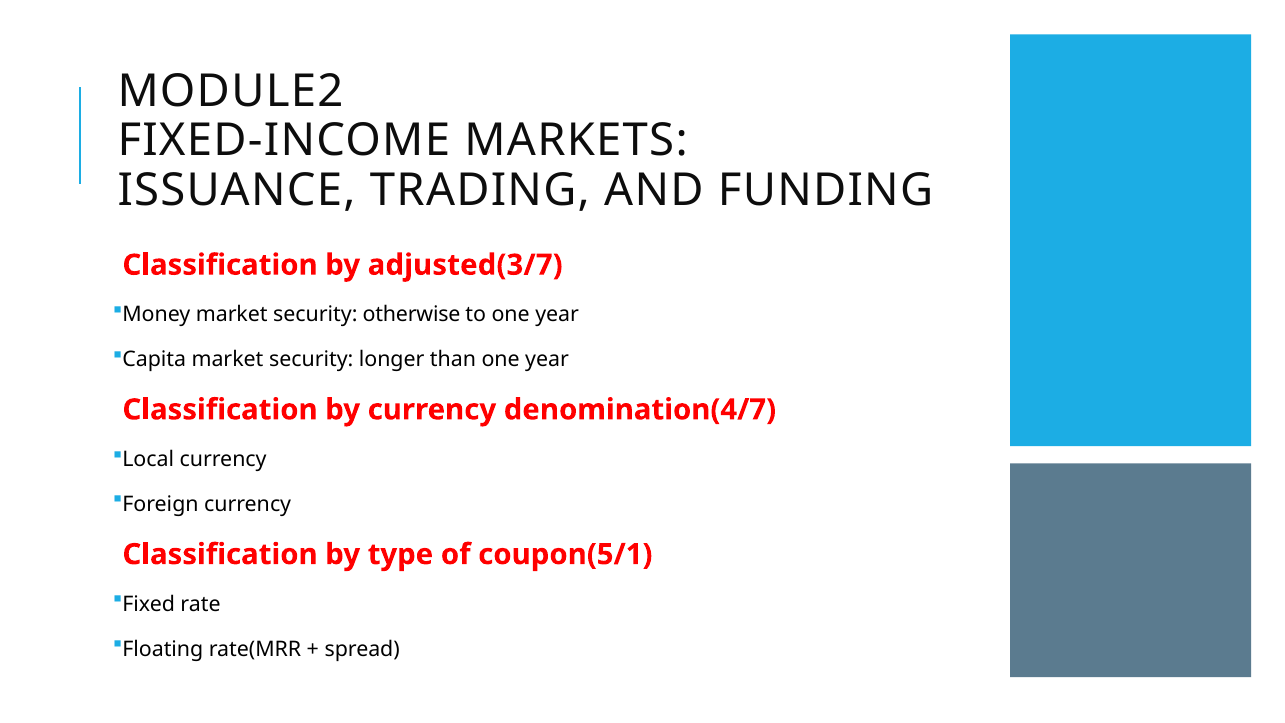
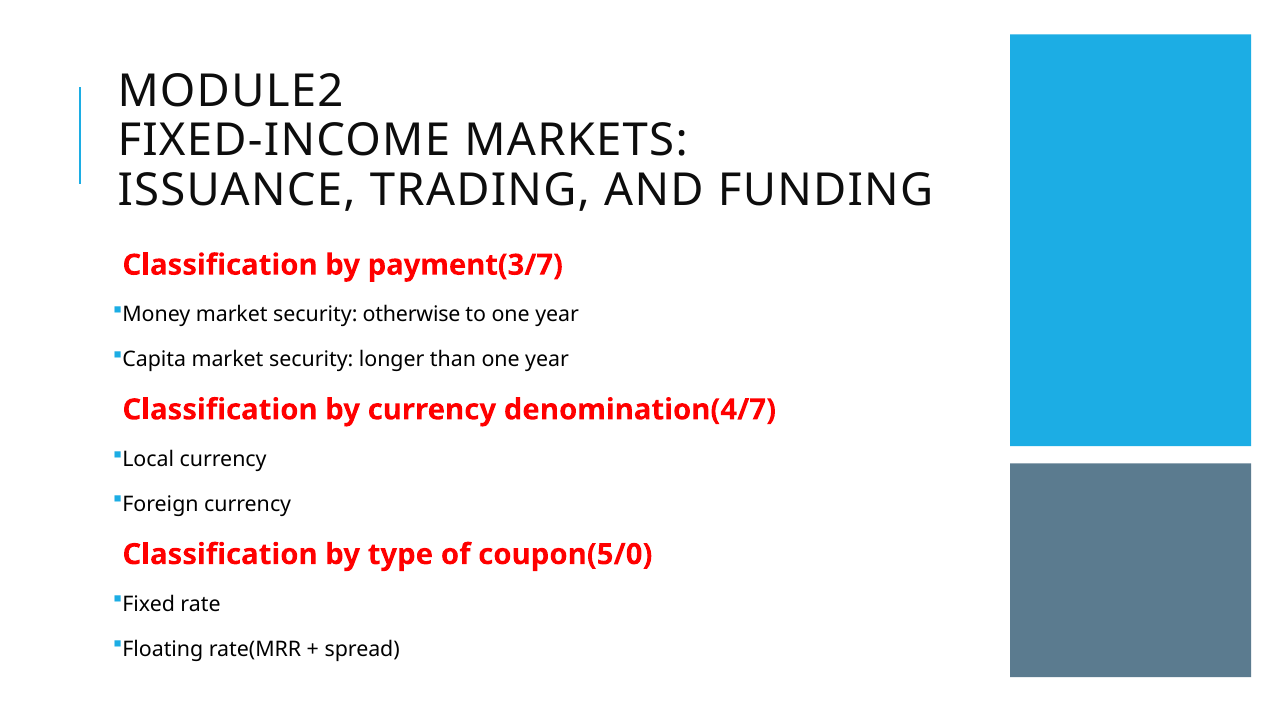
adjusted(3/7: adjusted(3/7 -> payment(3/7 (465, 265)
coupon(5/1: coupon(5/1 -> coupon(5/0 (565, 554)
